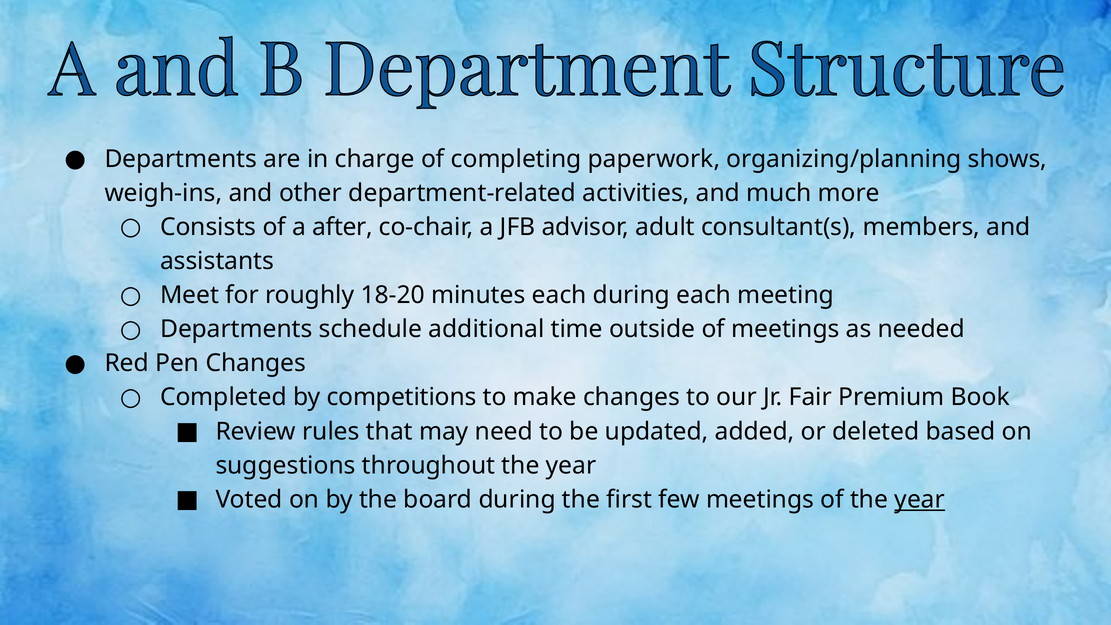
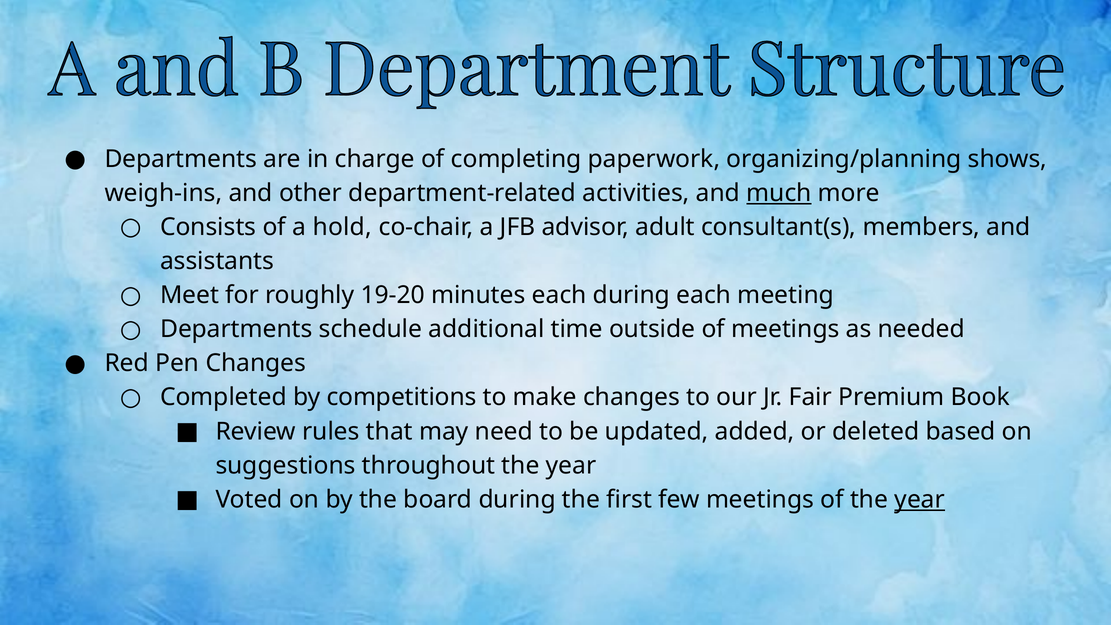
much underline: none -> present (779, 193)
after: after -> hold (342, 227)
18-20: 18-20 -> 19-20 (393, 295)
